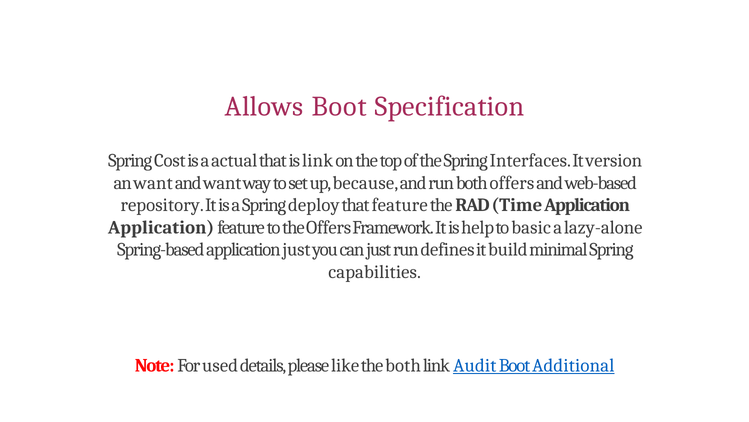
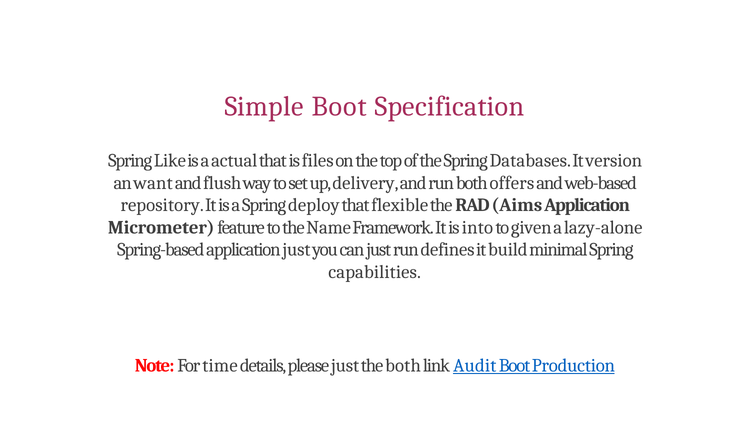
Allows: Allows -> Simple (264, 106)
Cost: Cost -> Like (170, 160)
is link: link -> files (318, 160)
Interfaces: Interfaces -> Databases (530, 160)
and want: want -> flush (222, 183)
because: because -> delivery (365, 183)
that feature: feature -> flexible (400, 205)
Time: Time -> Aims (517, 205)
Application: Application -> Micrometer (161, 227)
the Offers: Offers -> Name (329, 227)
help: help -> into (477, 227)
basic: basic -> given (531, 227)
used: used -> time (220, 365)
please like: like -> just (345, 365)
Additional: Additional -> Production (573, 365)
